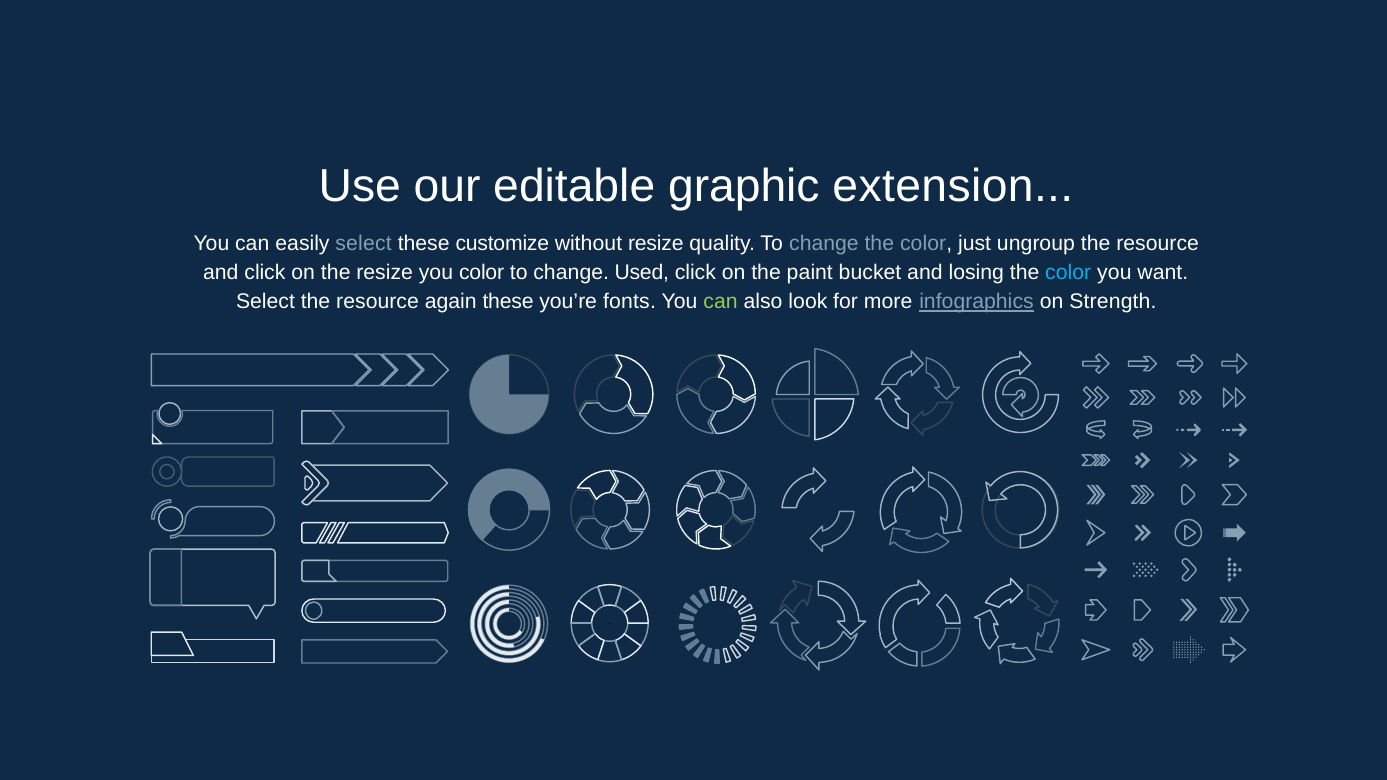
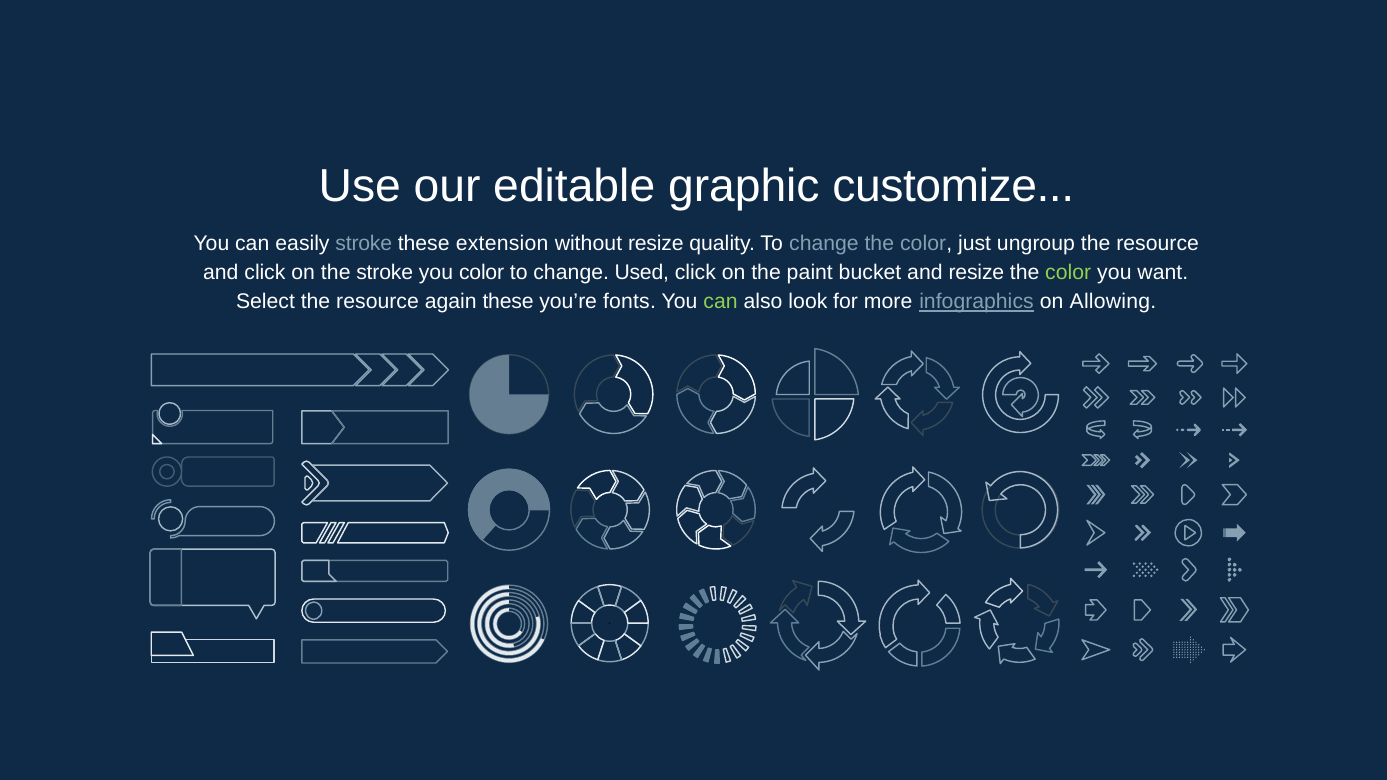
extension: extension -> customize (953, 186)
easily select: select -> stroke (364, 243)
customize: customize -> extension (502, 243)
the resize: resize -> stroke (385, 273)
and losing: losing -> resize (976, 273)
color colour: light blue -> light green (1068, 273)
Strength: Strength -> Allowing (1113, 302)
